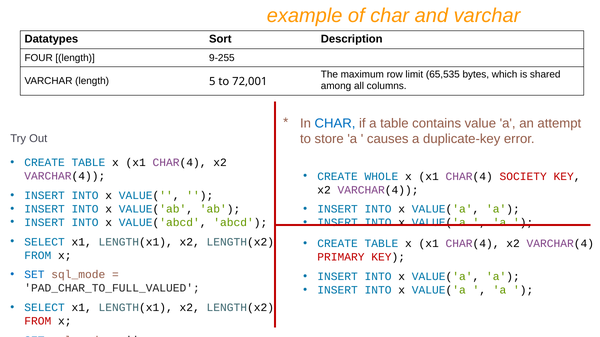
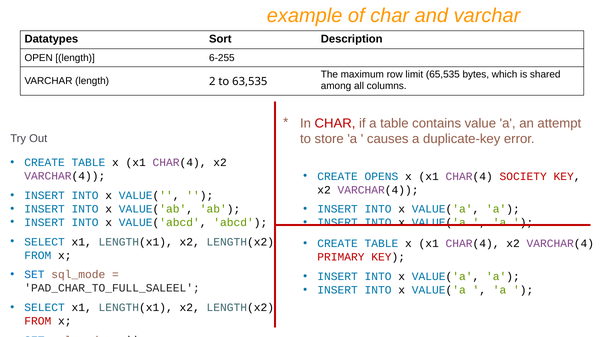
FOUR: FOUR -> OPEN (39, 58)
9-255: 9-255 -> 6-255 (222, 58)
5: 5 -> 2 (212, 82)
72,001: 72,001 -> 63,535 (250, 82)
CHAR colour: blue -> red (335, 123)
WHOLE: WHOLE -> OPENS (381, 177)
PAD_CHAR_TO_FULL_VALUED: PAD_CHAR_TO_FULL_VALUED -> PAD_CHAR_TO_FULL_SALEEL (112, 289)
